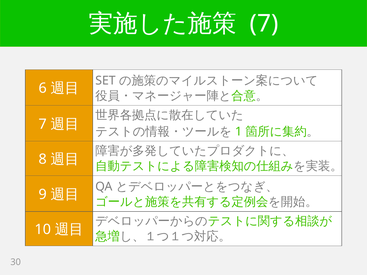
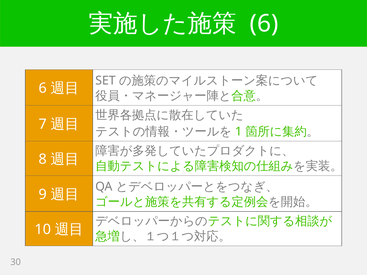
7: 7 -> 6 (264, 24)
